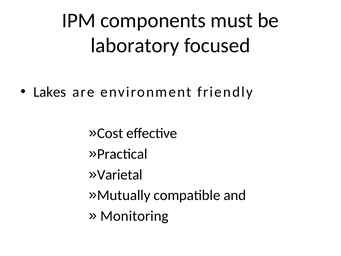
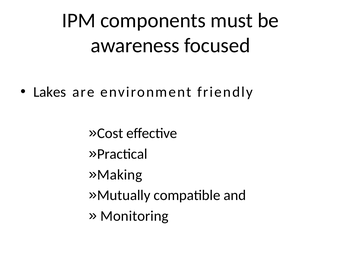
laboratory: laboratory -> awareness (135, 46)
Varietal: Varietal -> Making (120, 175)
